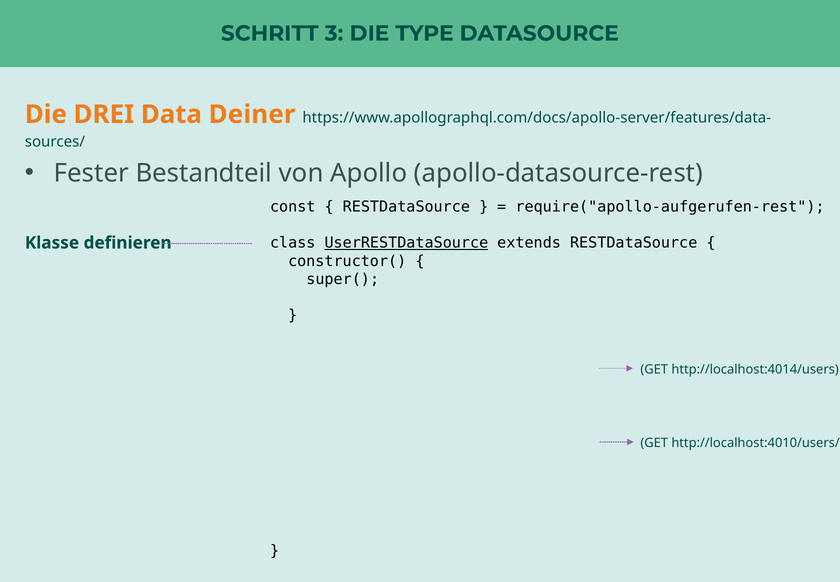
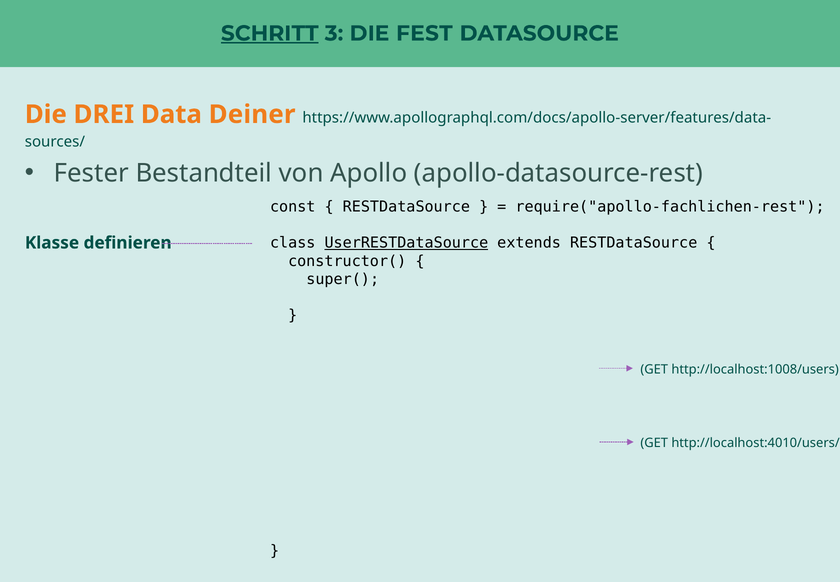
SCHRITT underline: none -> present (270, 33)
TYPE: TYPE -> FEST (424, 33)
require("apollo-aufgerufen-rest: require("apollo-aufgerufen-rest -> require("apollo-fachlichen-rest (670, 207)
http://localhost:4014/users: http://localhost:4014/users -> http://localhost:1008/users (755, 369)
